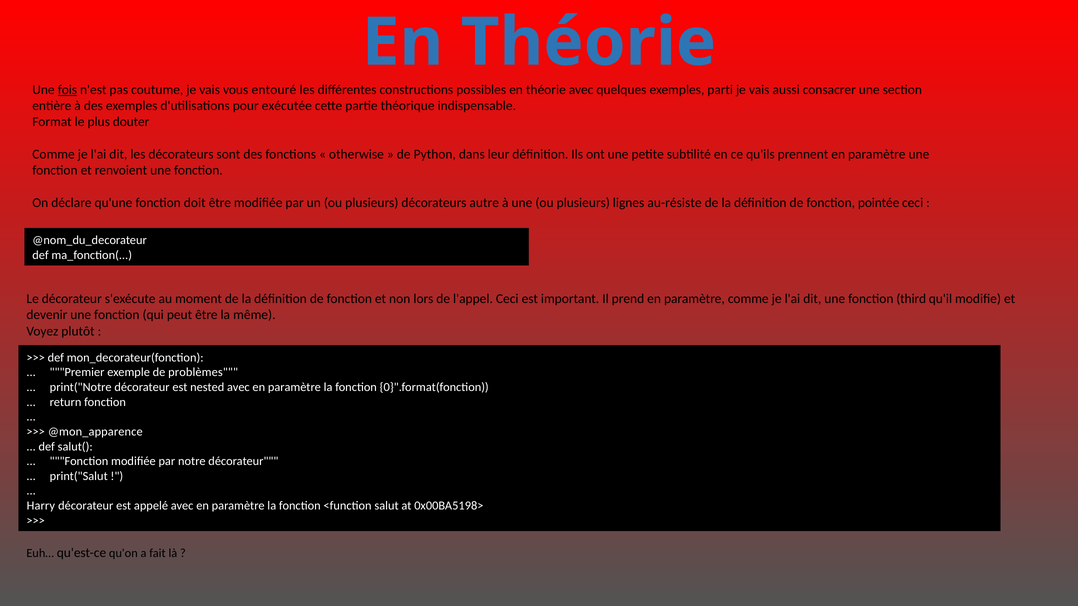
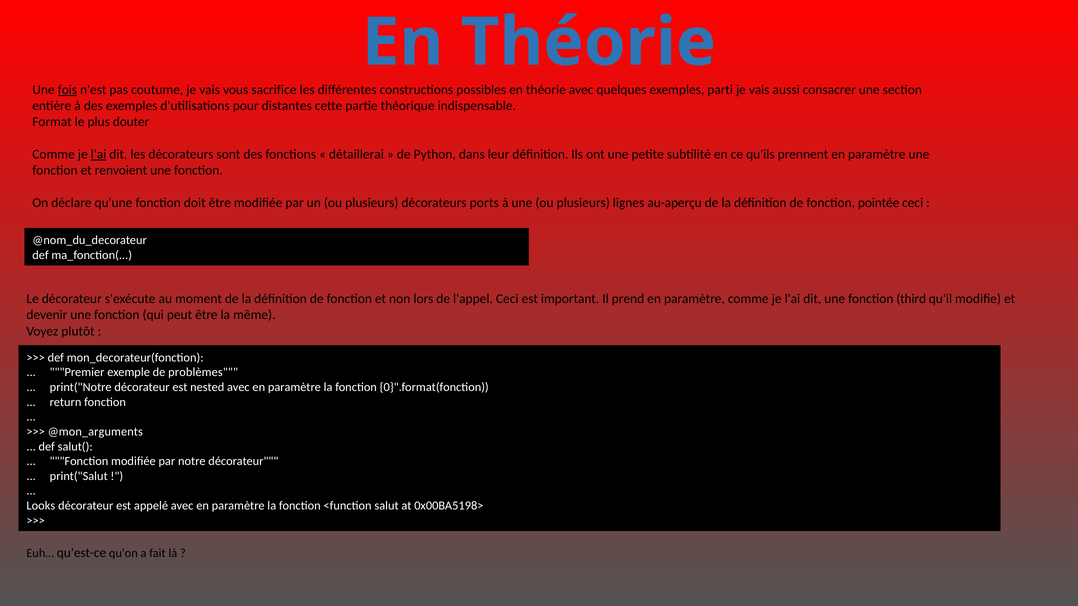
entouré: entouré -> sacrifice (274, 90)
exécutée: exécutée -> distantes (287, 106)
l'ai underline: none -> present (99, 154)
otherwise: otherwise -> détaillerai (356, 154)
autre: autre -> ports (484, 203)
au-résiste: au-résiste -> au-aperçu (675, 203)
@mon_apparence: @mon_apparence -> @mon_arguments (95, 432)
Harry: Harry -> Looks (41, 506)
